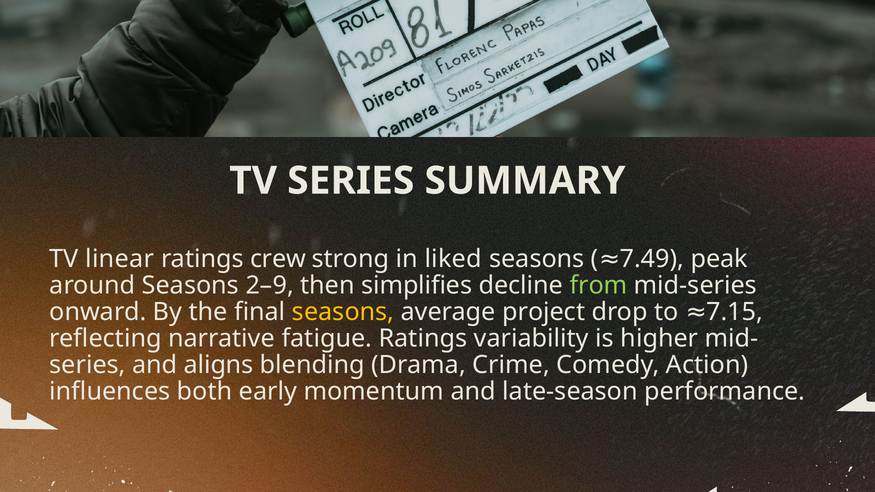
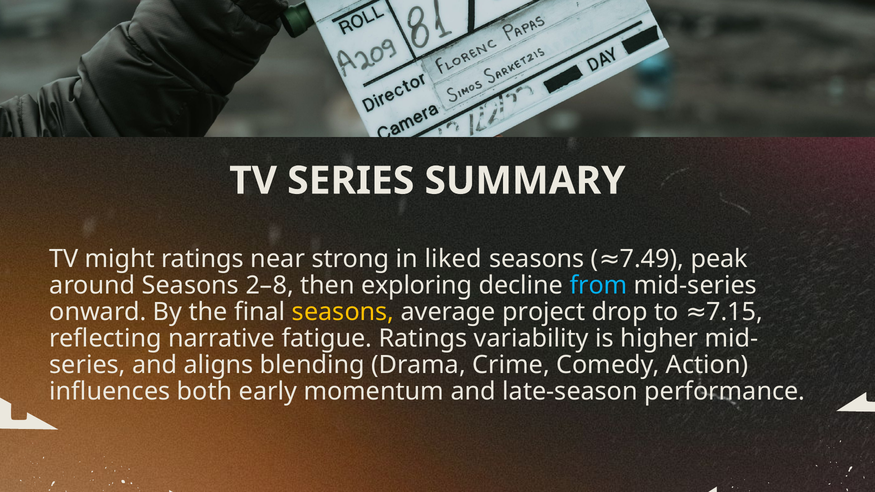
linear: linear -> might (120, 259)
crew: crew -> near (278, 259)
2–9: 2–9 -> 2–8 (270, 286)
simplifies: simplifies -> exploring (417, 286)
from colour: light green -> light blue (599, 286)
